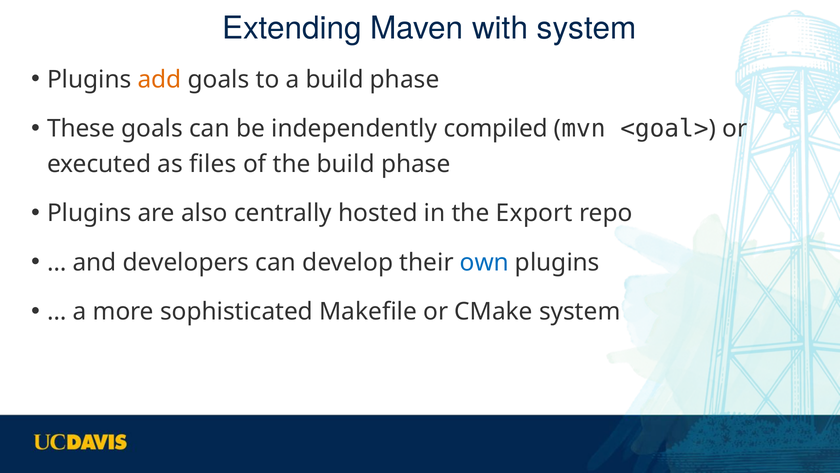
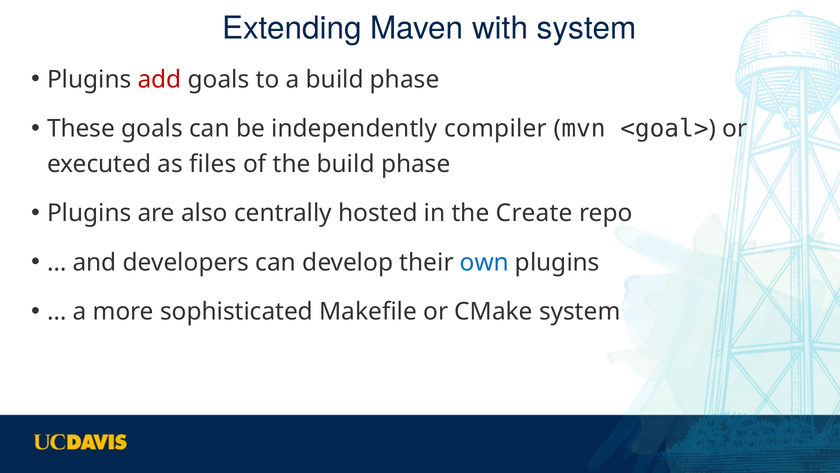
add colour: orange -> red (160, 79)
compiled: compiled -> compiler (495, 129)
Export: Export -> Create (534, 213)
